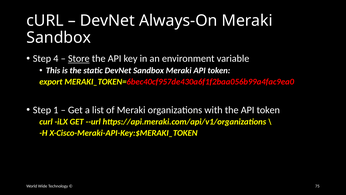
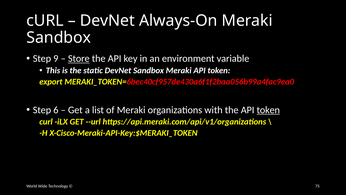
4: 4 -> 9 (56, 58)
1: 1 -> 6 (56, 110)
token underline: none -> present (268, 110)
